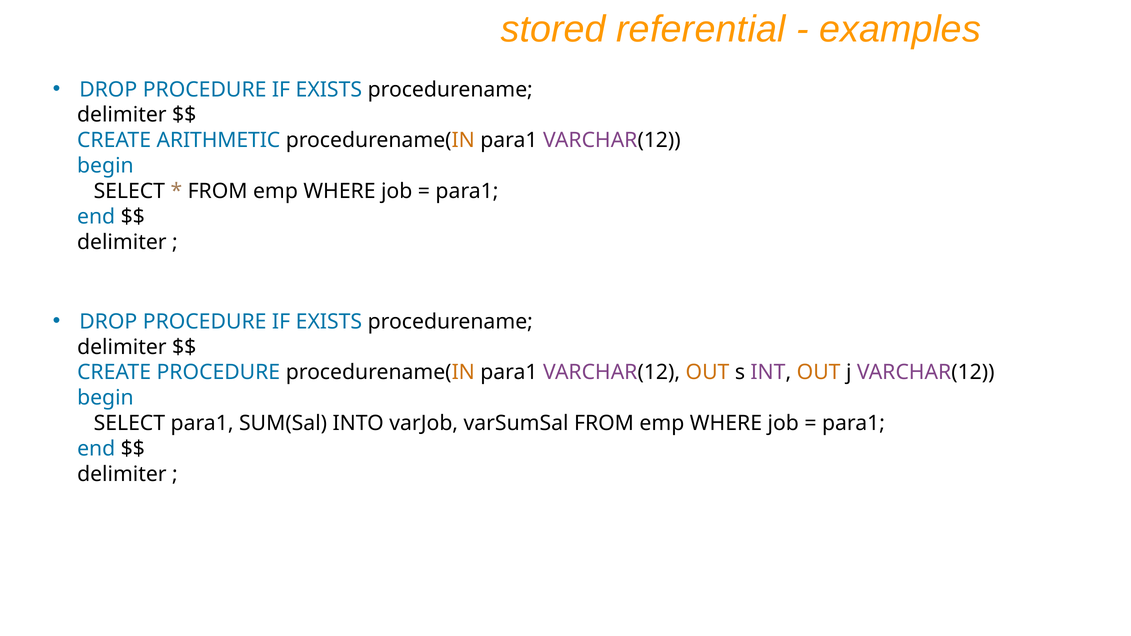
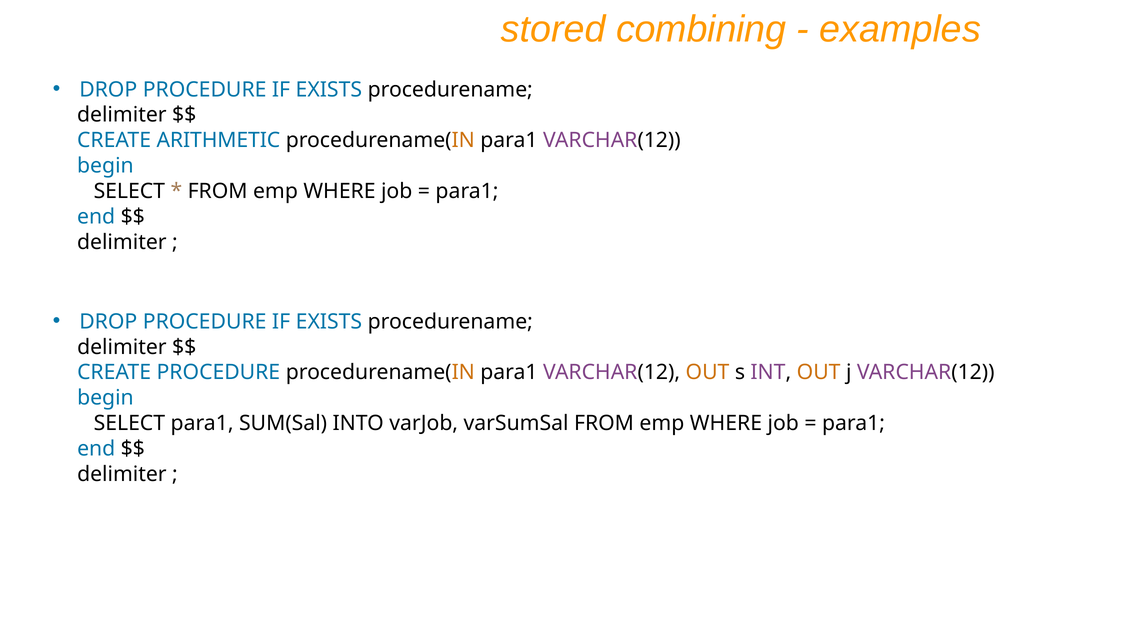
referential: referential -> combining (701, 29)
